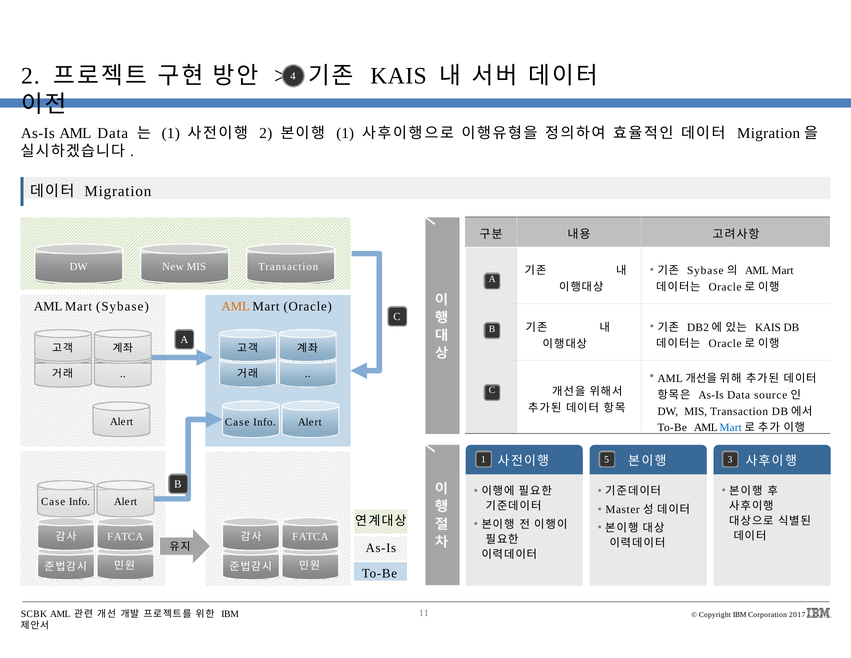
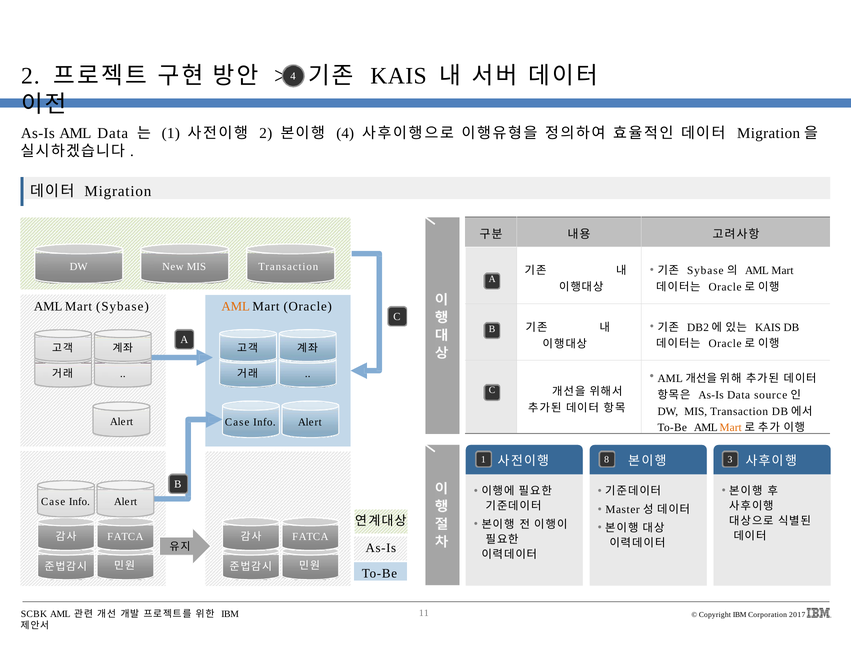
1: 1 -> 4 (345, 133)
Mart colour: blue -> orange (731, 428)
5: 5 -> 8 (607, 459)
